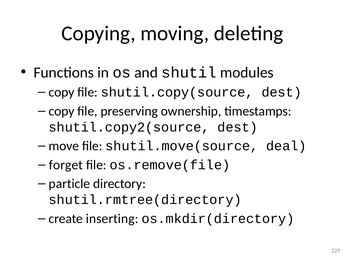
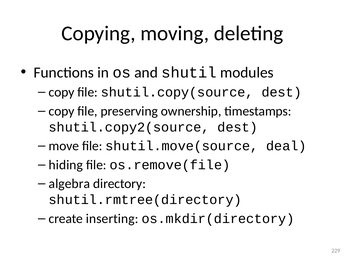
forget: forget -> hiding (66, 165)
particle: particle -> algebra (69, 183)
